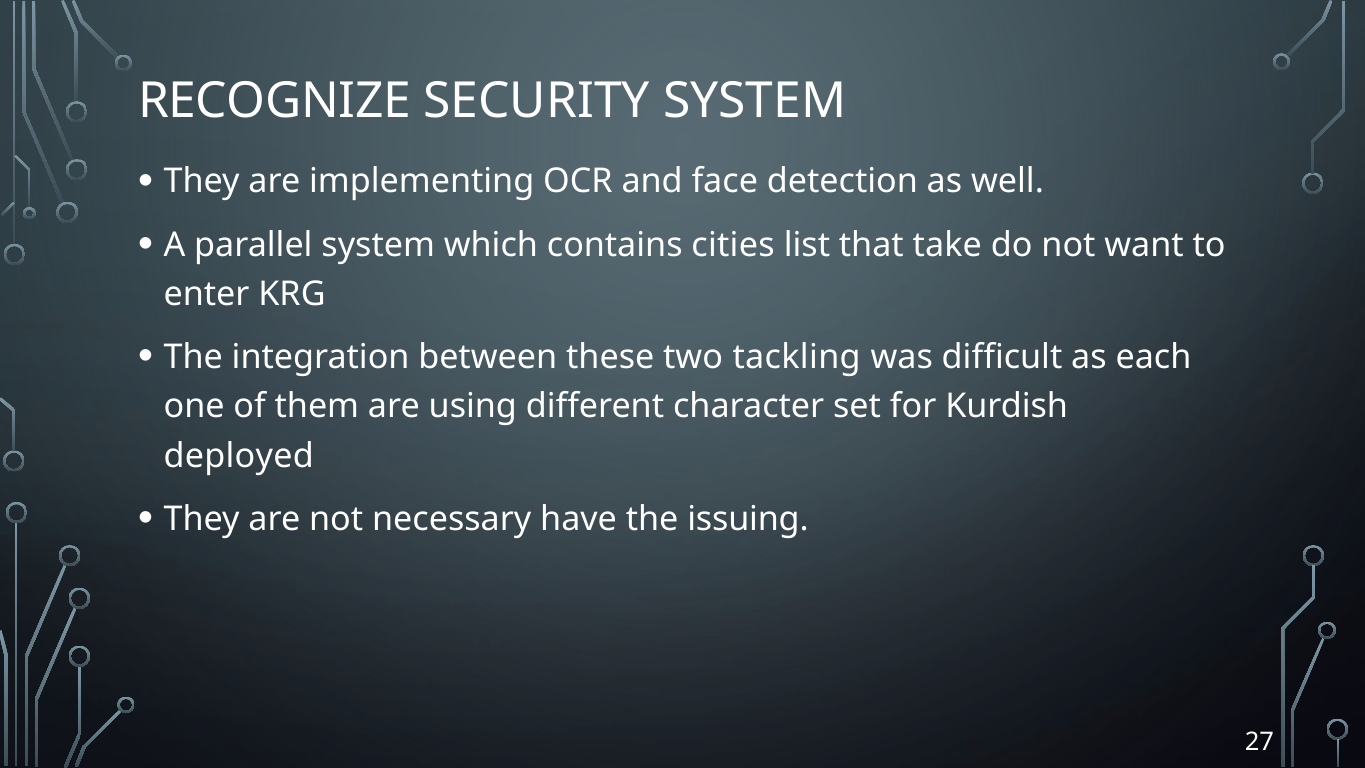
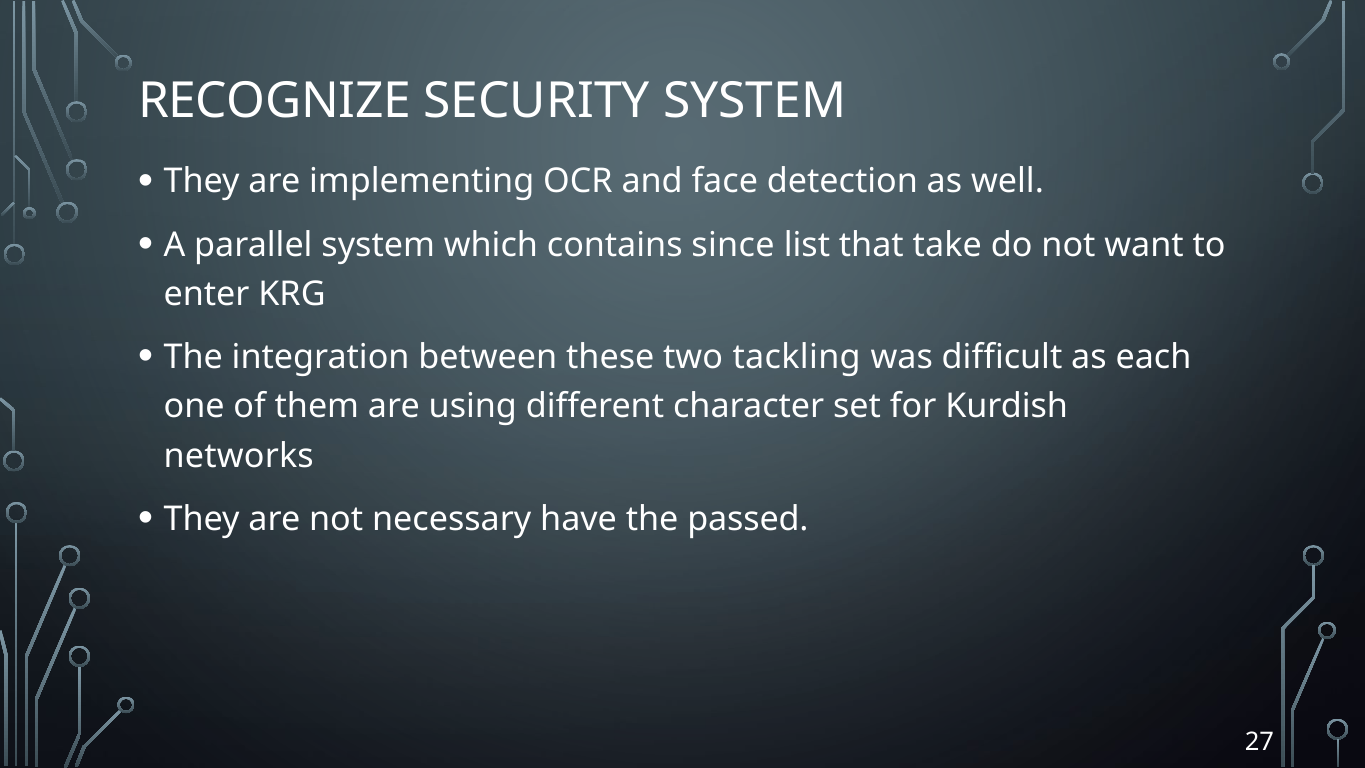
cities: cities -> since (733, 245)
deployed: deployed -> networks (239, 456)
issuing: issuing -> passed (748, 519)
